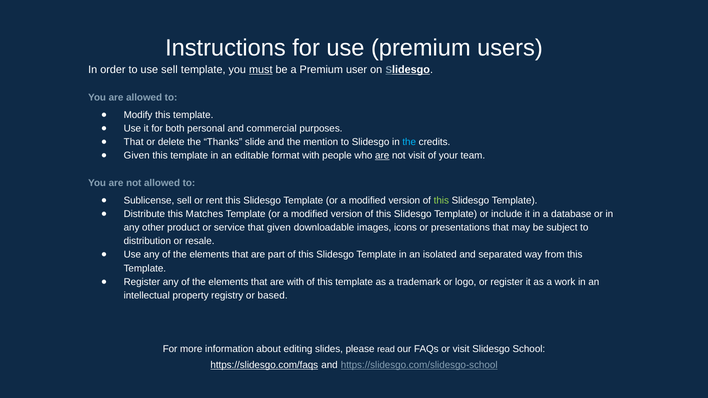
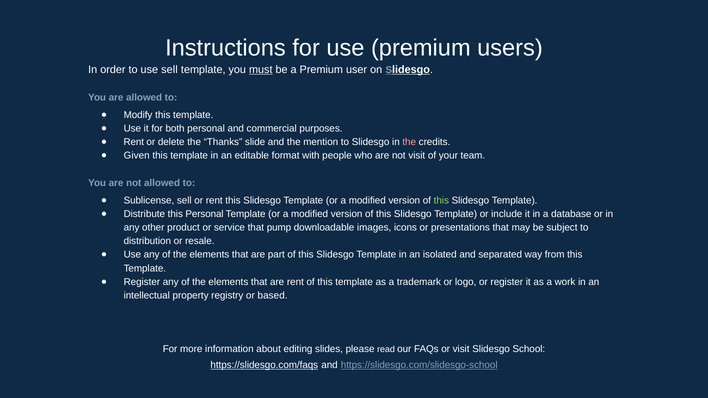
That: That -> Rent (134, 142)
the colour: light blue -> pink (409, 142)
are underline: present -> none (382, 156)
this Matches: Matches -> Personal (204, 214)
that given: given -> pump (279, 228)
are with: with -> rent (295, 282)
